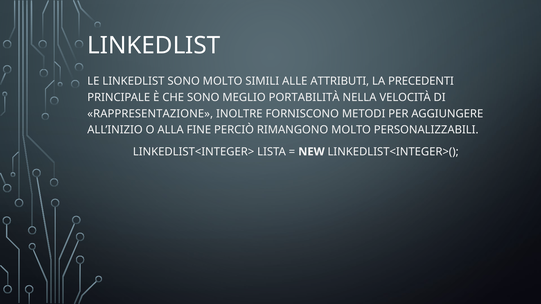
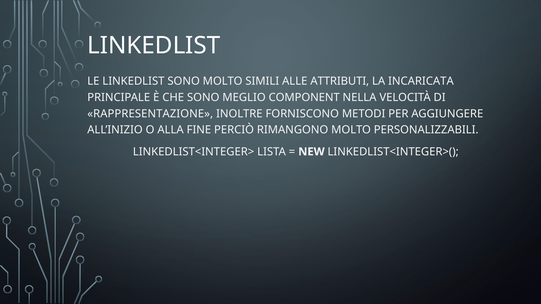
PRECEDENTI: PRECEDENTI -> INCARICATA (421, 81)
PORTABILITÀ: PORTABILITÀ -> COMPONENT (304, 98)
